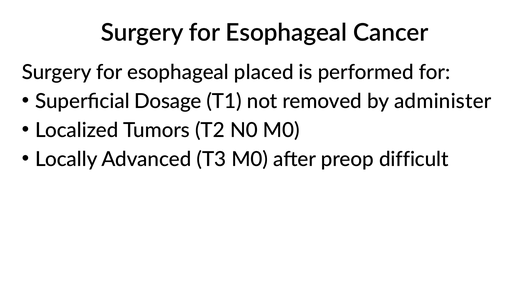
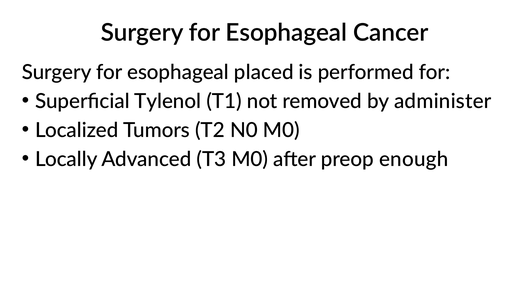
Dosage: Dosage -> Tylenol (168, 101)
difficult: difficult -> enough (414, 159)
